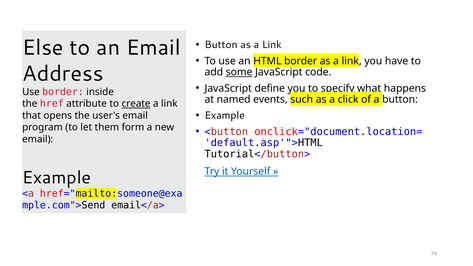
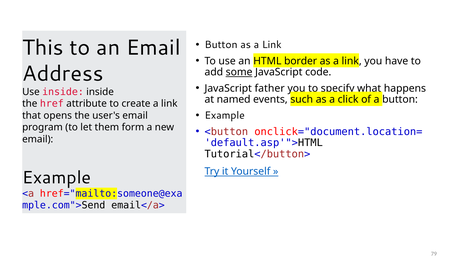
Else: Else -> This (43, 48)
define: define -> father (270, 88)
Use border: border -> inside (63, 92)
create underline: present -> none (136, 104)
